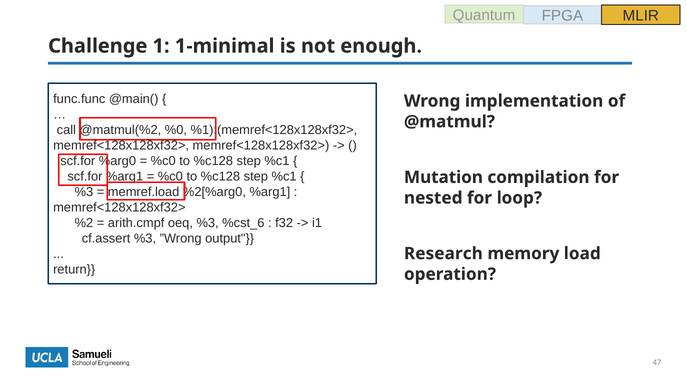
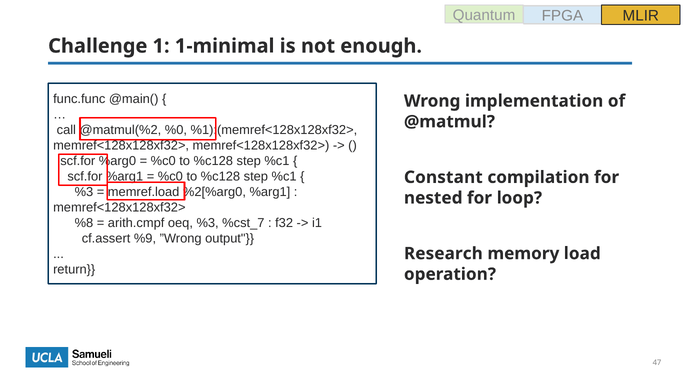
Mutation: Mutation -> Constant (443, 177)
%2: %2 -> %8 (84, 223)
%cst_6: %cst_6 -> %cst_7 (243, 223)
cf.assert %3: %3 -> %9 (145, 238)
